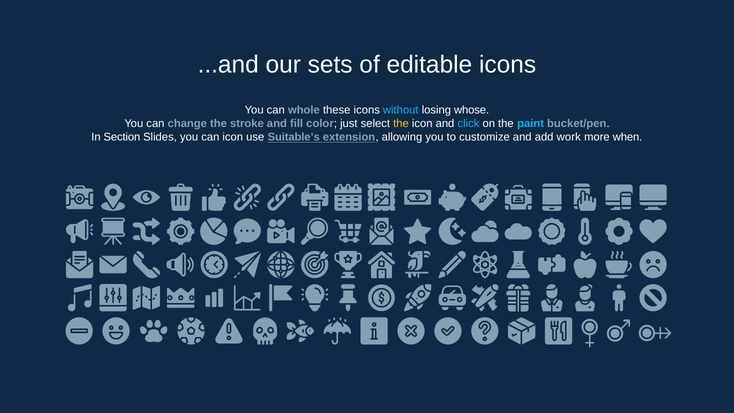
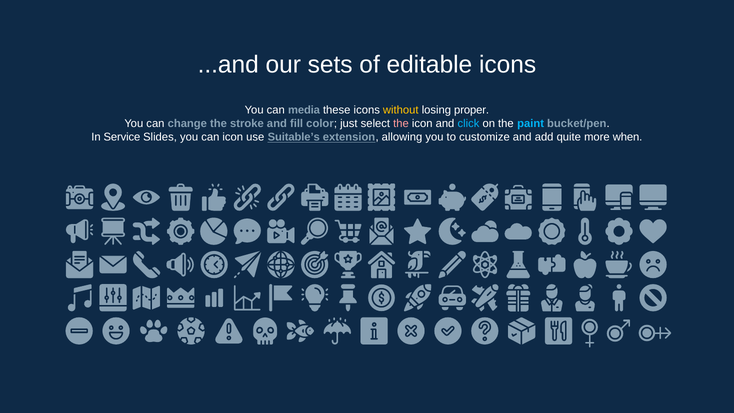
whole: whole -> media (304, 110)
without colour: light blue -> yellow (401, 110)
whose: whose -> proper (472, 110)
the colour: yellow -> pink (401, 124)
Section: Section -> Service (122, 137)
work: work -> quite (569, 137)
